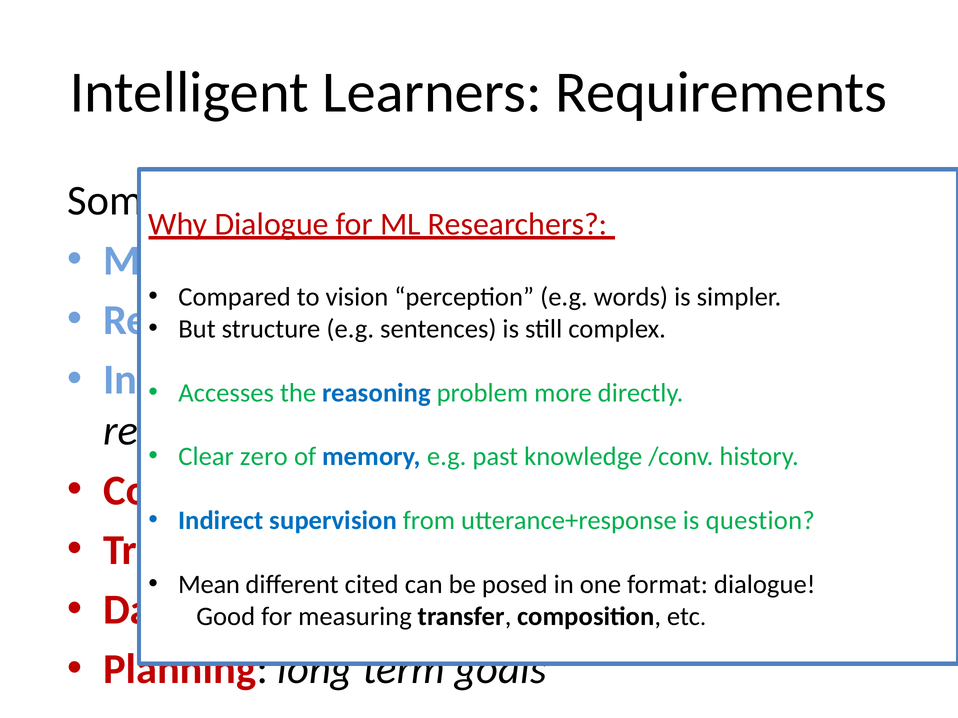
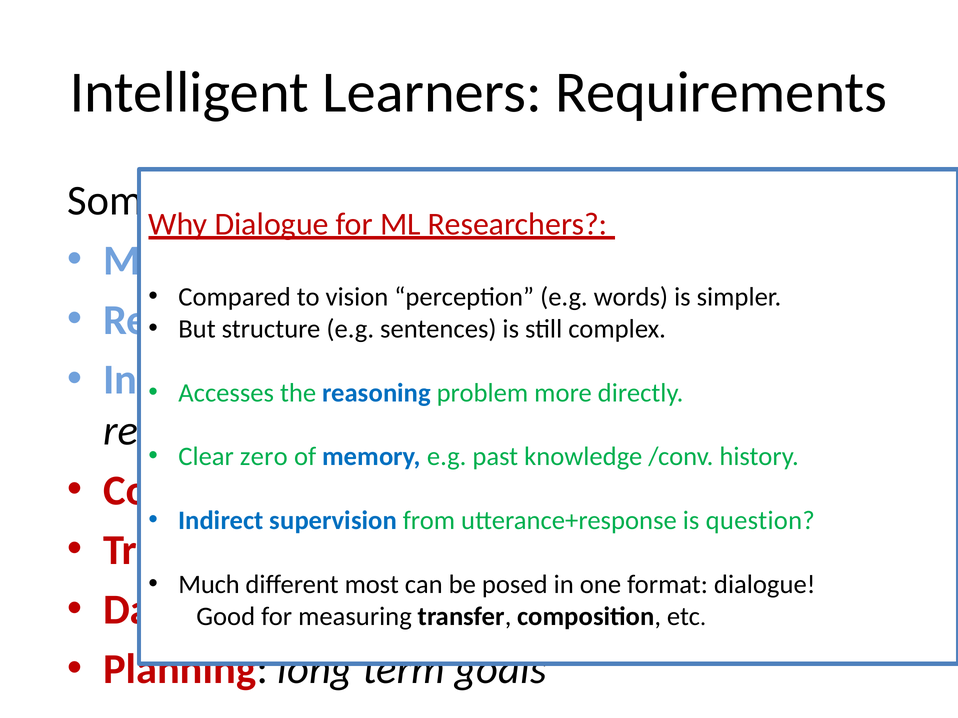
Mean: Mean -> Much (209, 585)
different cited: cited -> most (372, 585)
